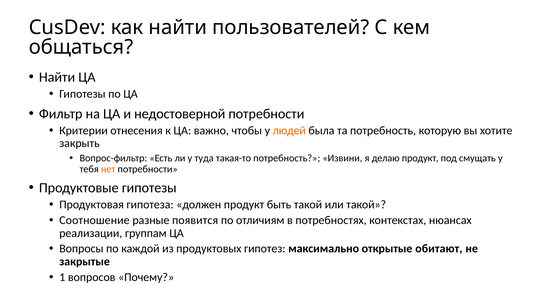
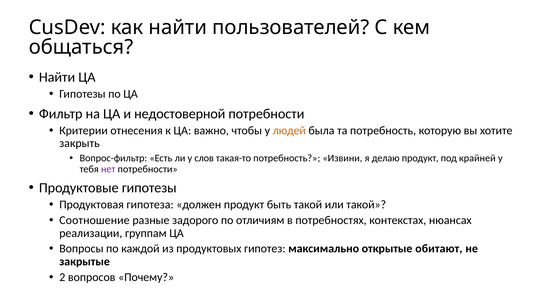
туда: туда -> слов (204, 158)
смущать: смущать -> крайней (477, 158)
нет colour: orange -> purple (108, 169)
появится: появится -> задорого (195, 220)
1: 1 -> 2 (62, 277)
